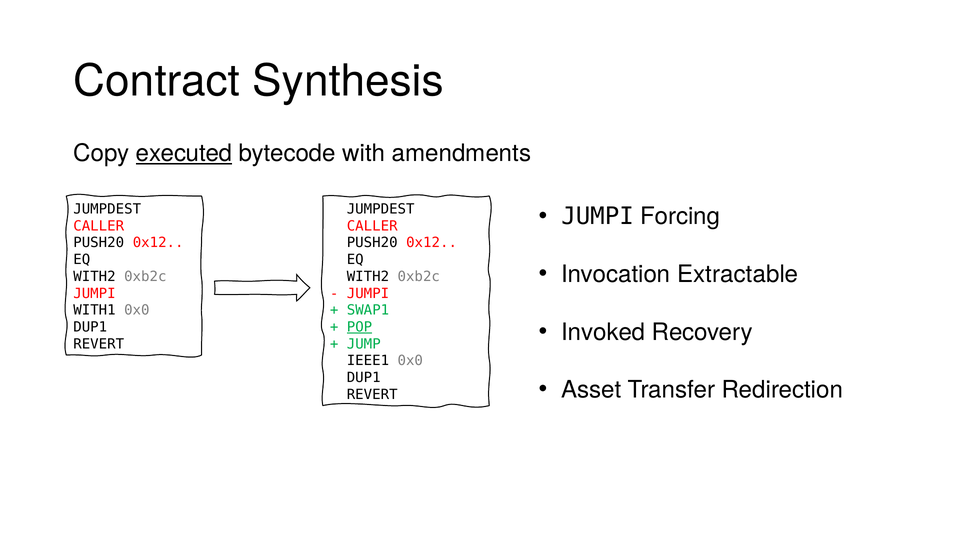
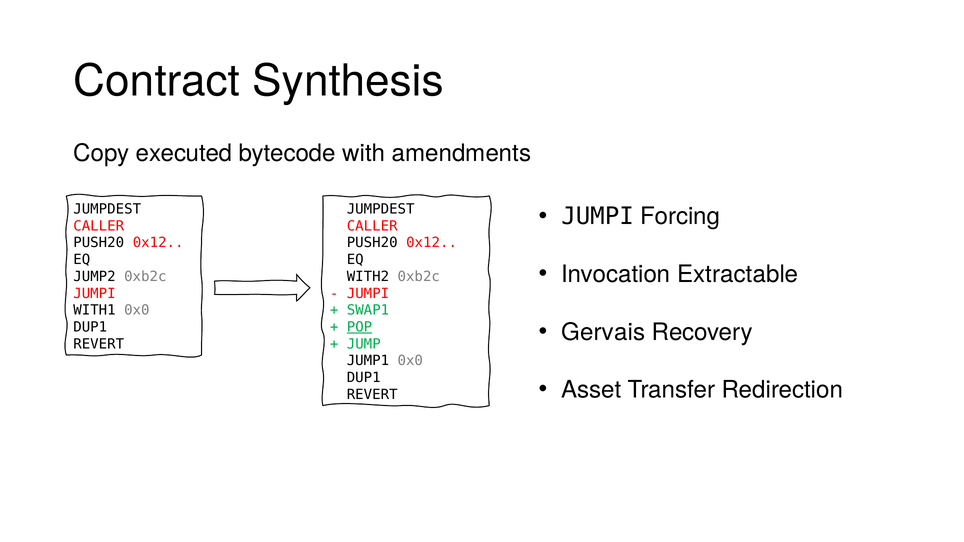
executed underline: present -> none (184, 153)
WITH2: WITH2 -> JUMP2 (95, 277)
Invoked: Invoked -> Gervais (603, 332)
IEEE1: IEEE1 -> JUMP1 (368, 361)
